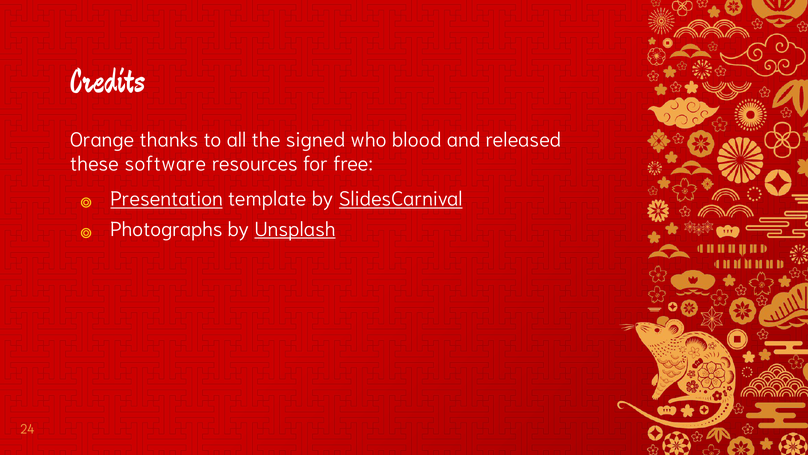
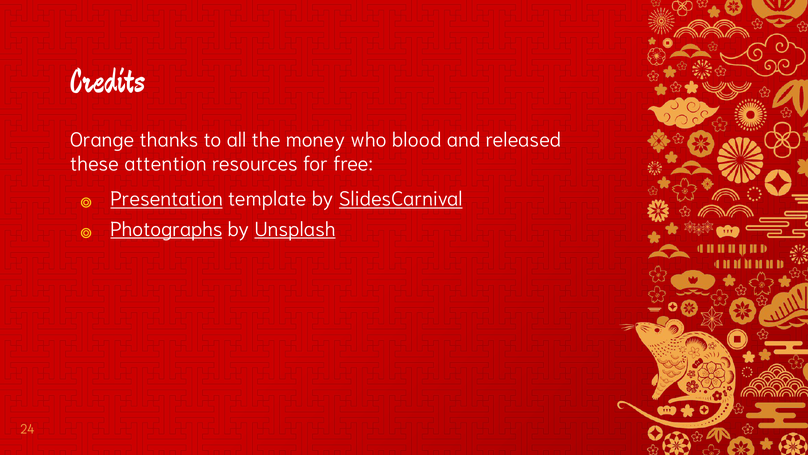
signed: signed -> money (316, 140)
software: software -> attention (165, 164)
Photographs underline: none -> present (166, 229)
